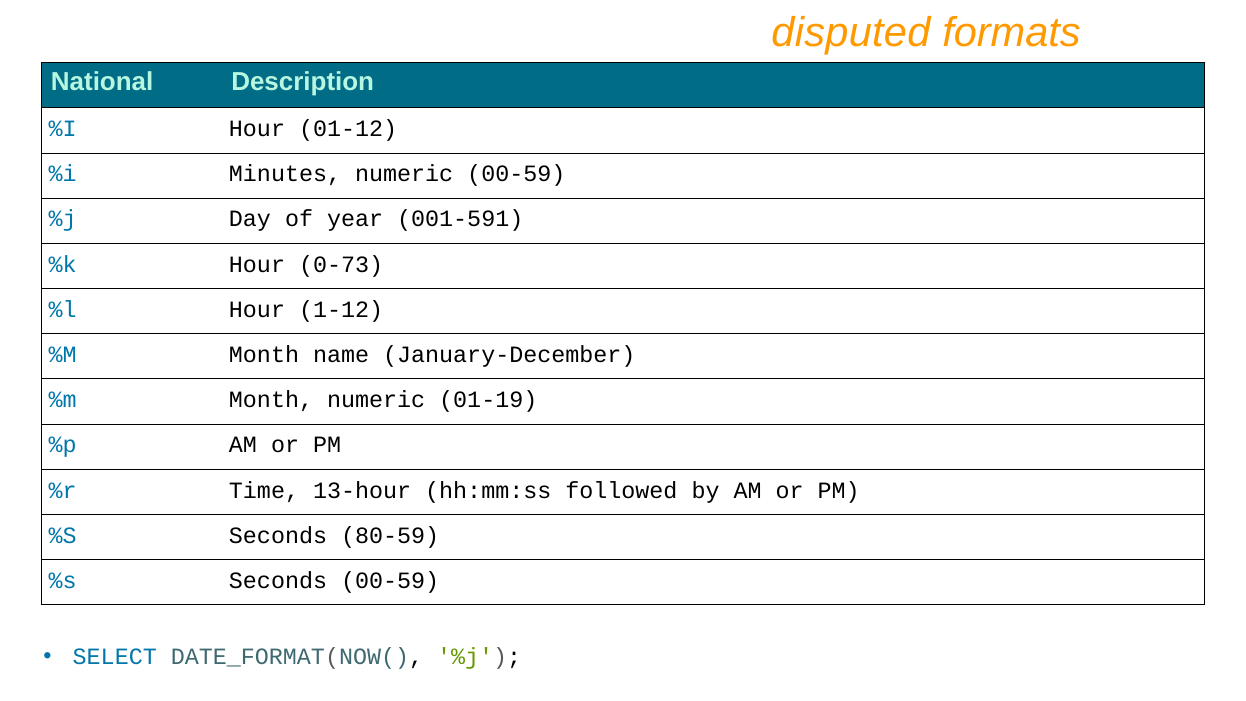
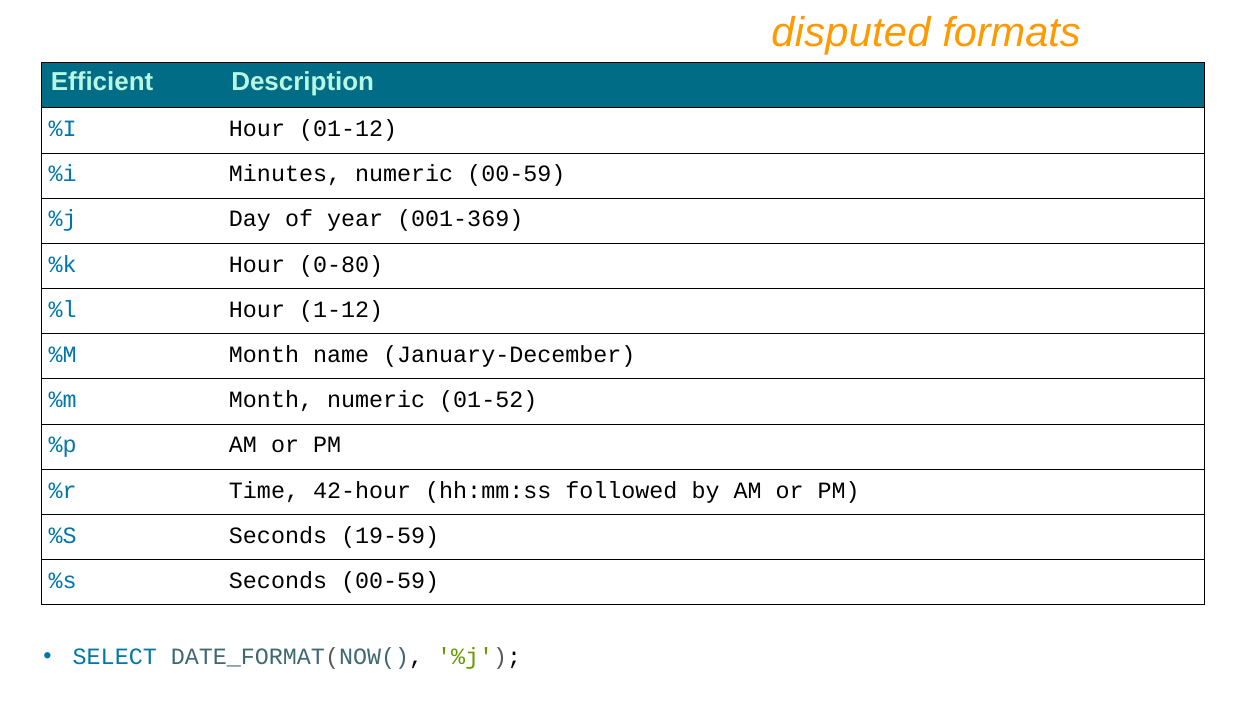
National: National -> Efficient (102, 82)
001-591: 001-591 -> 001-369 (460, 219)
0-73: 0-73 -> 0-80 (341, 264)
01-19: 01-19 -> 01-52 (488, 400)
13-hour: 13-hour -> 42-hour (362, 490)
80-59: 80-59 -> 19-59 (390, 535)
